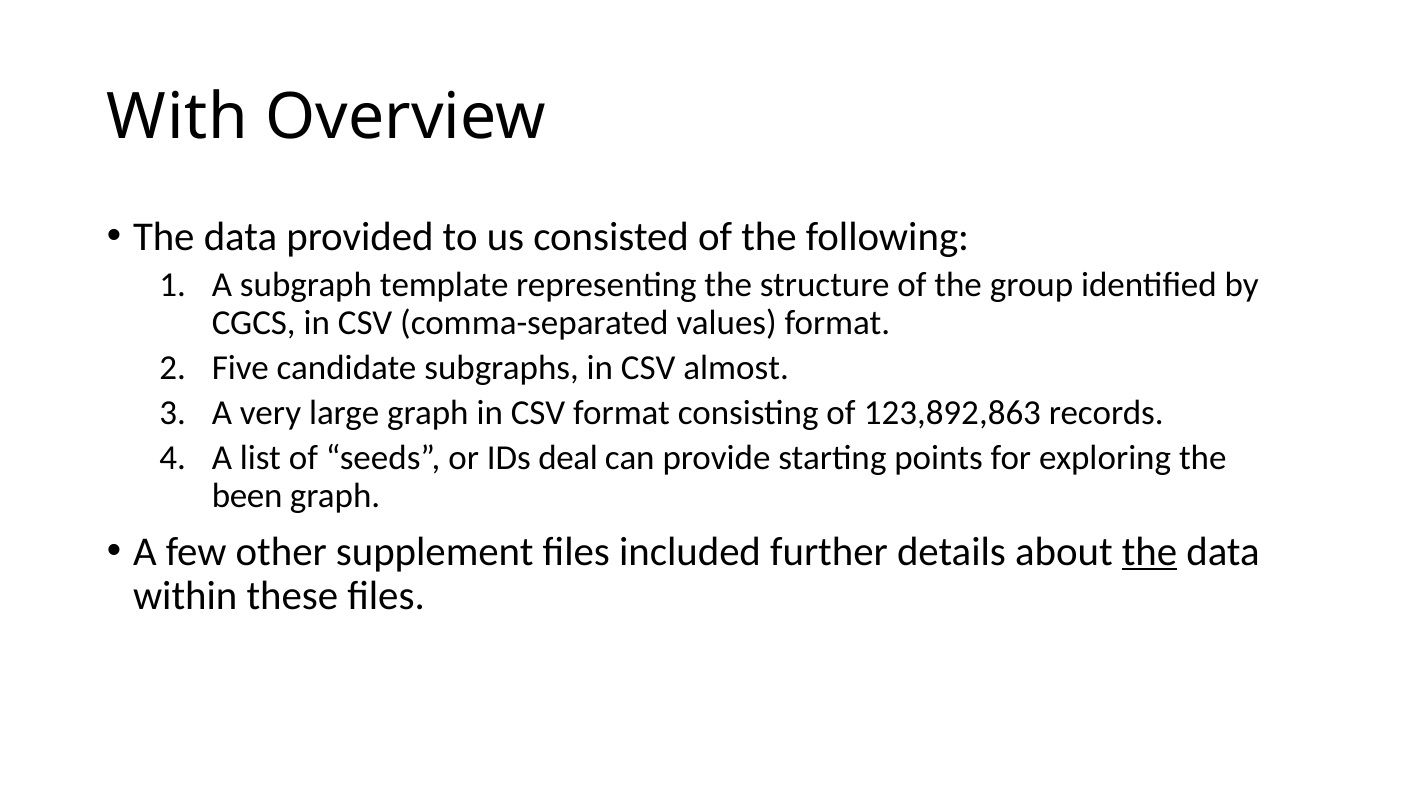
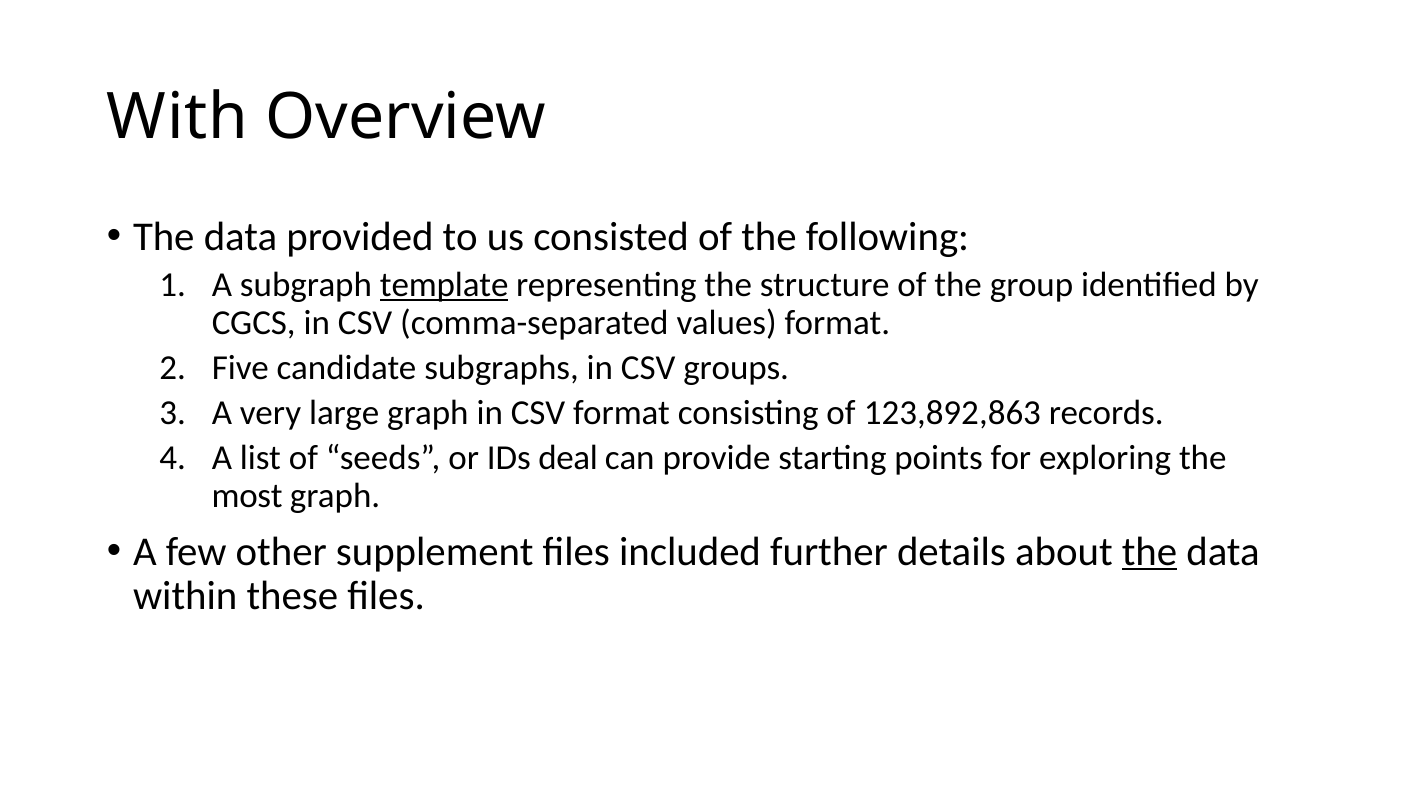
template underline: none -> present (444, 285)
almost: almost -> groups (736, 368)
been: been -> most (247, 496)
